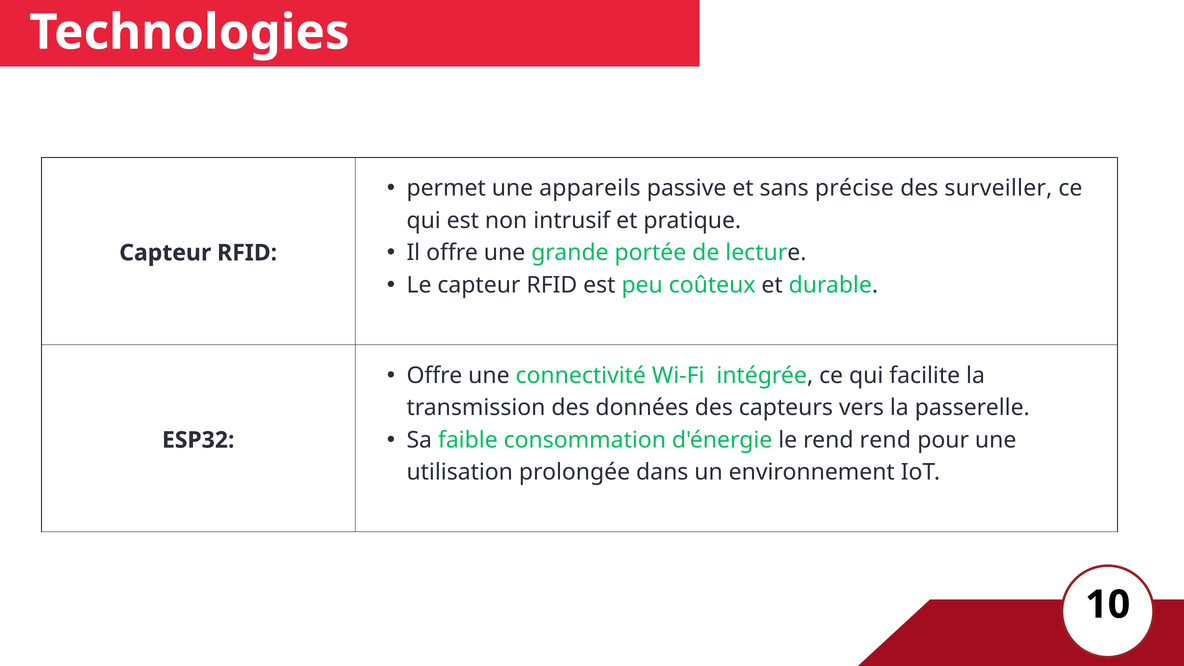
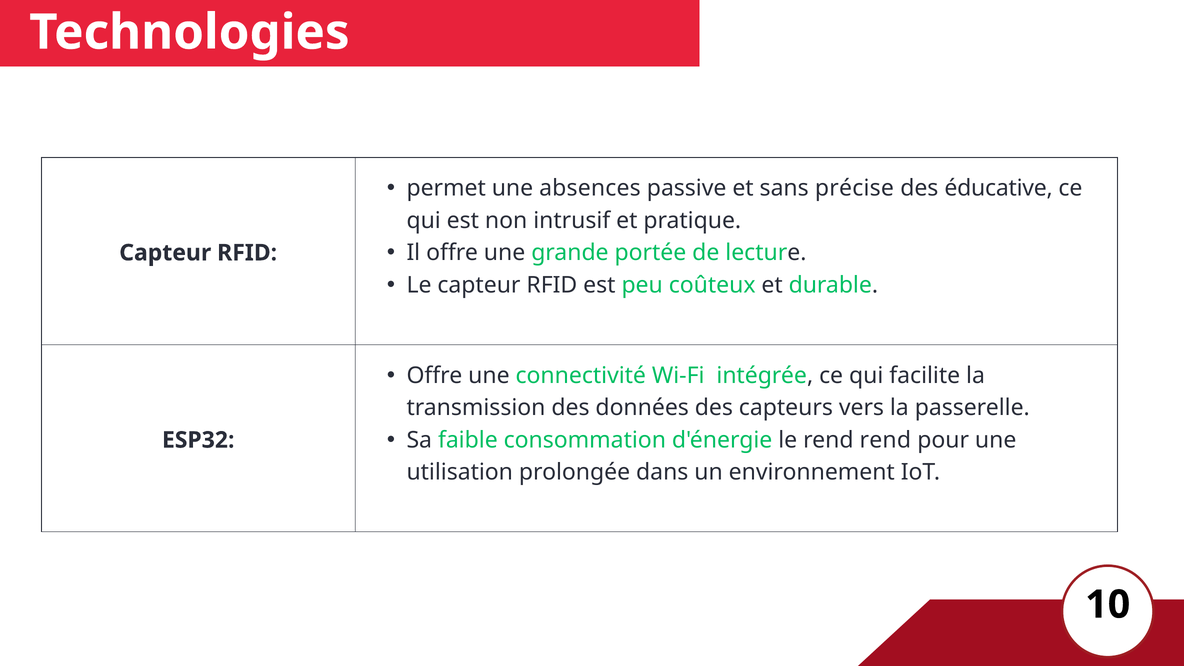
appareils: appareils -> absences (590, 188)
surveiller: surveiller -> éducative (999, 188)
